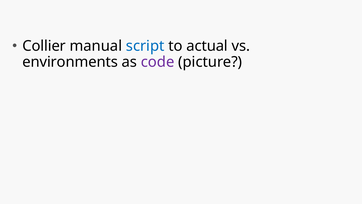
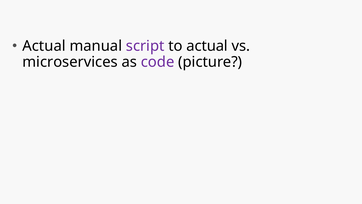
Collier: Collier -> Actual (44, 46)
script colour: blue -> purple (145, 46)
environments: environments -> microservices (70, 62)
